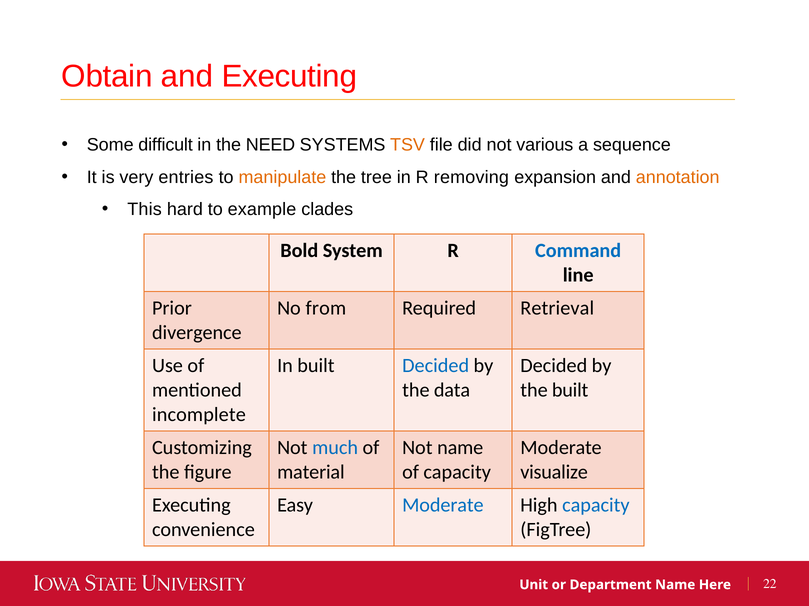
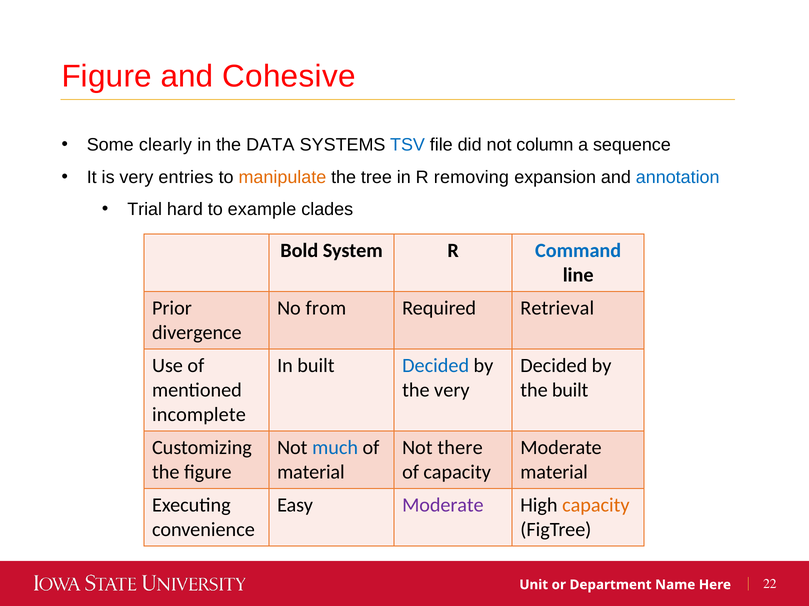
Obtain: Obtain -> Figure (107, 77)
and Executing: Executing -> Cohesive (289, 77)
difficult: difficult -> clearly (165, 145)
NEED: NEED -> DATA (270, 145)
TSV colour: orange -> blue (407, 145)
various: various -> column (545, 145)
annotation colour: orange -> blue (678, 177)
This: This -> Trial (145, 210)
the data: data -> very (452, 391)
Not name: name -> there (460, 448)
visualize: visualize -> material (554, 473)
Moderate colour: blue -> purple (443, 506)
capacity colour: blue -> orange (596, 506)
